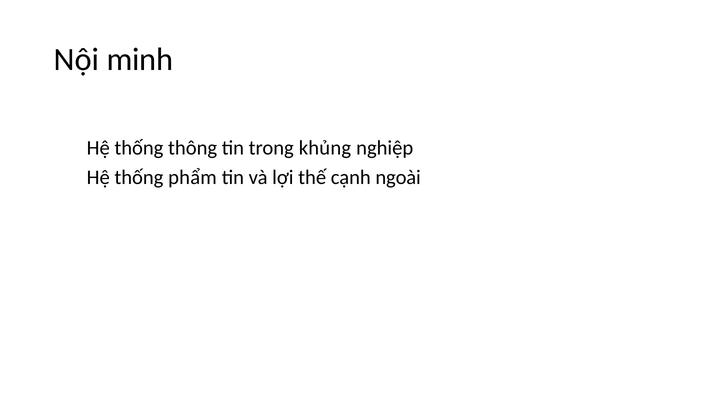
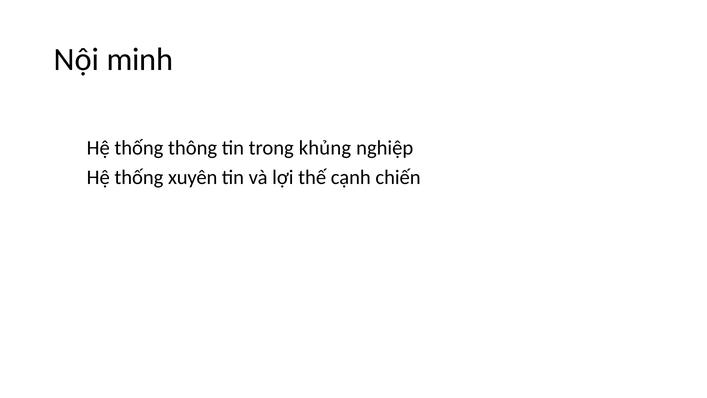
phẩm: phẩm -> xuyên (193, 177)
ngoài: ngoài -> chiến (398, 177)
